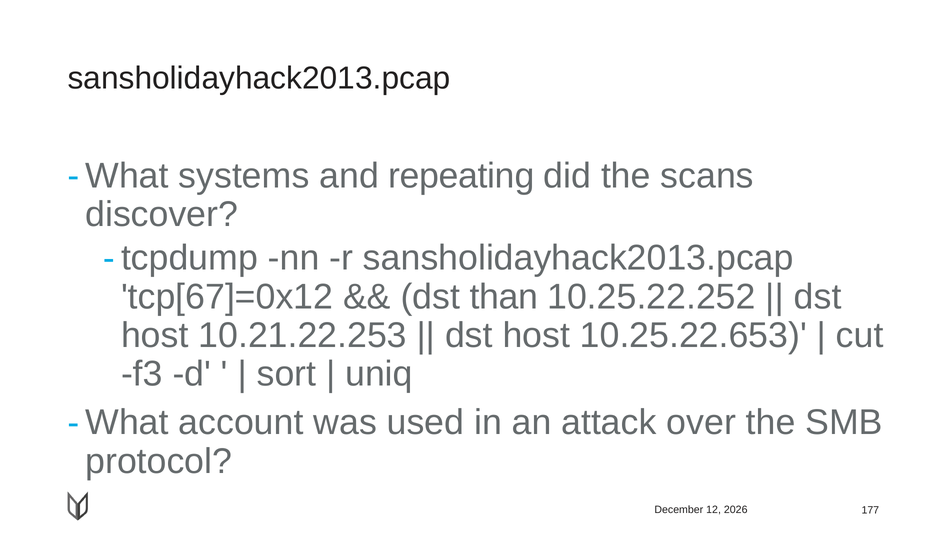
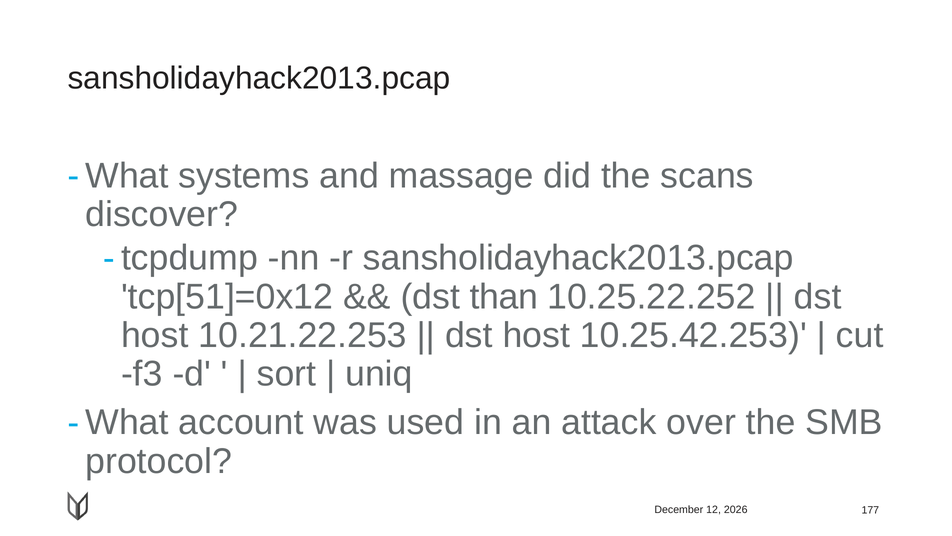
repeating: repeating -> massage (461, 176)
tcp[67]=0x12: tcp[67]=0x12 -> tcp[51]=0x12 (227, 297)
10.25.22.653: 10.25.22.653 -> 10.25.42.253 (693, 335)
